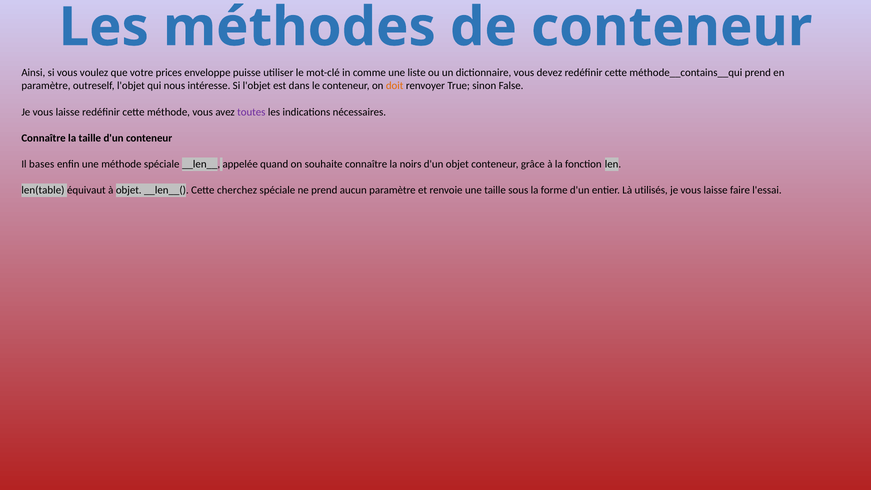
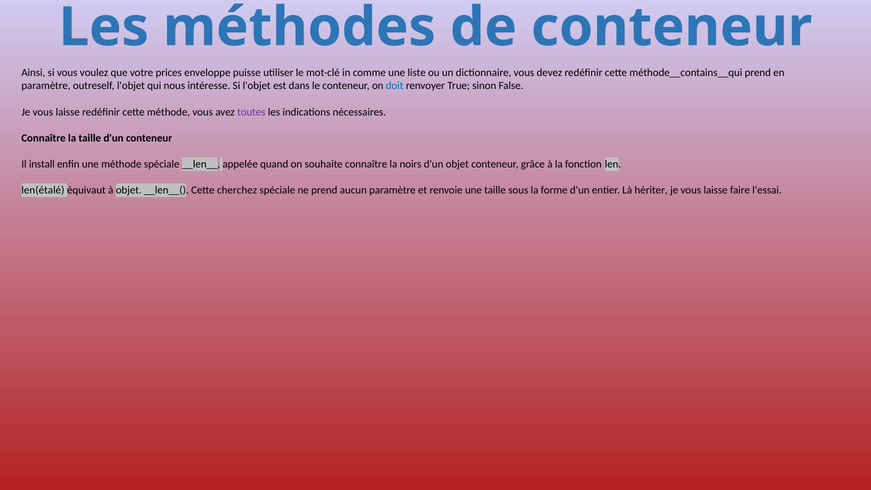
doit colour: orange -> blue (395, 86)
bases: bases -> install (42, 164)
len(table: len(table -> len(étalé (43, 190)
utilisés: utilisés -> hériter (651, 190)
